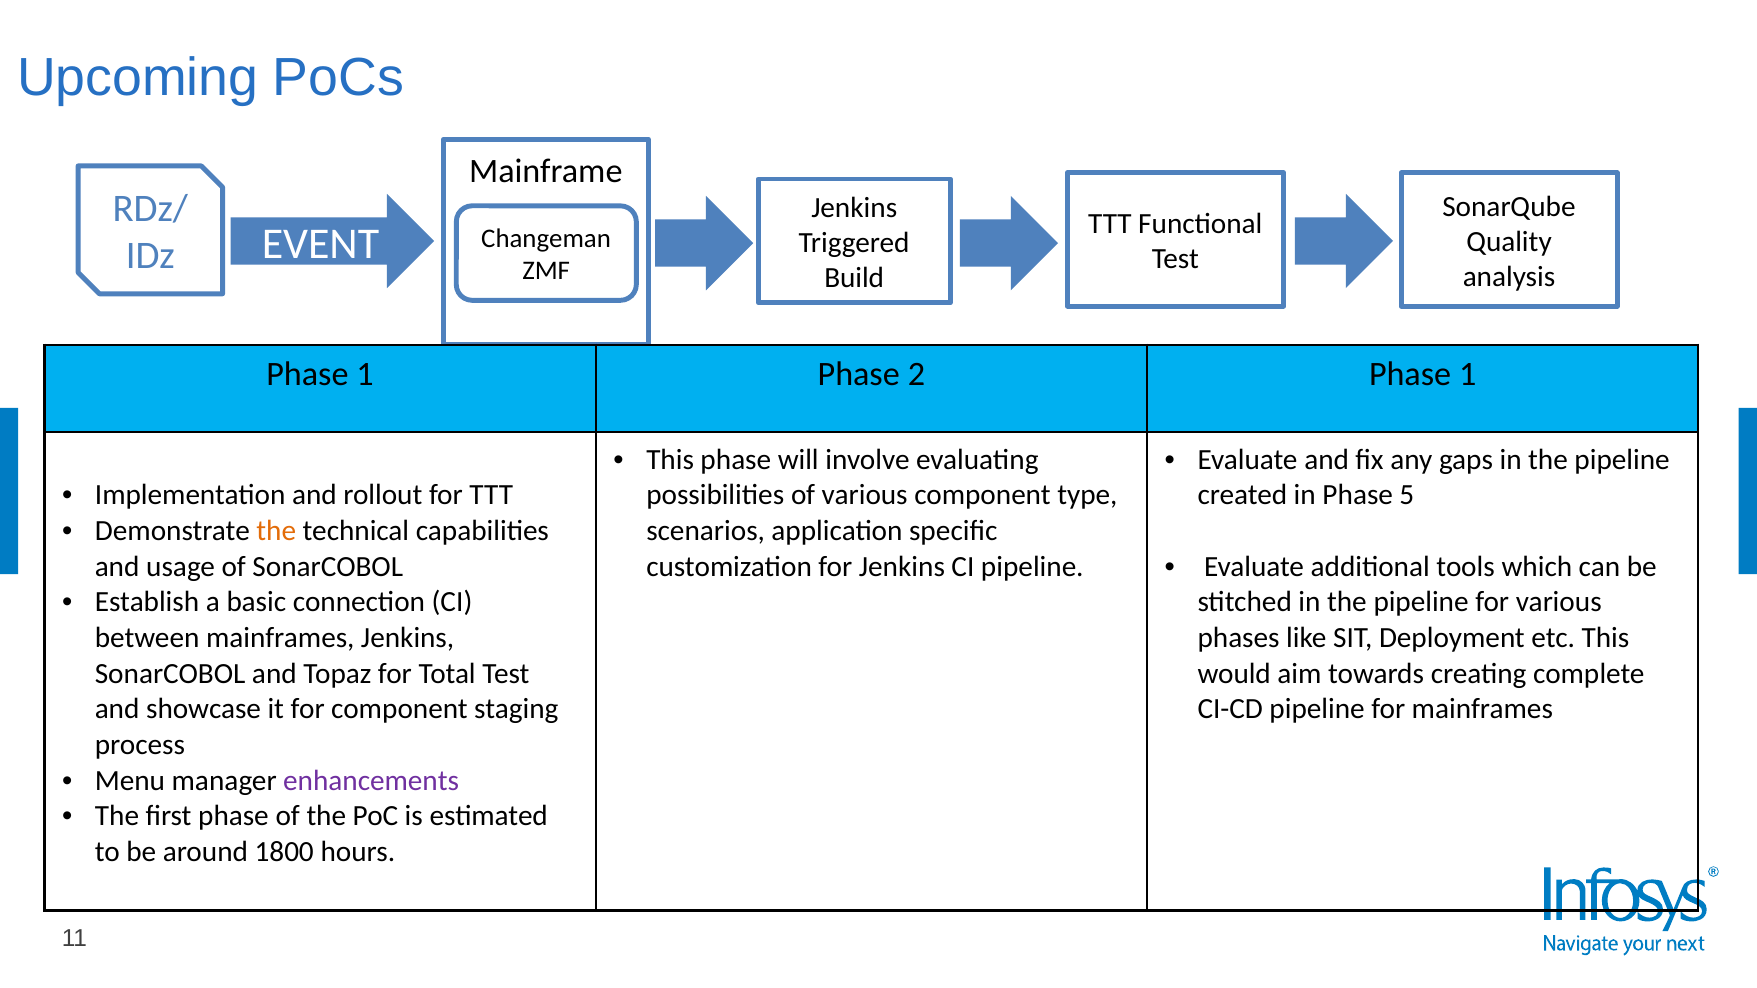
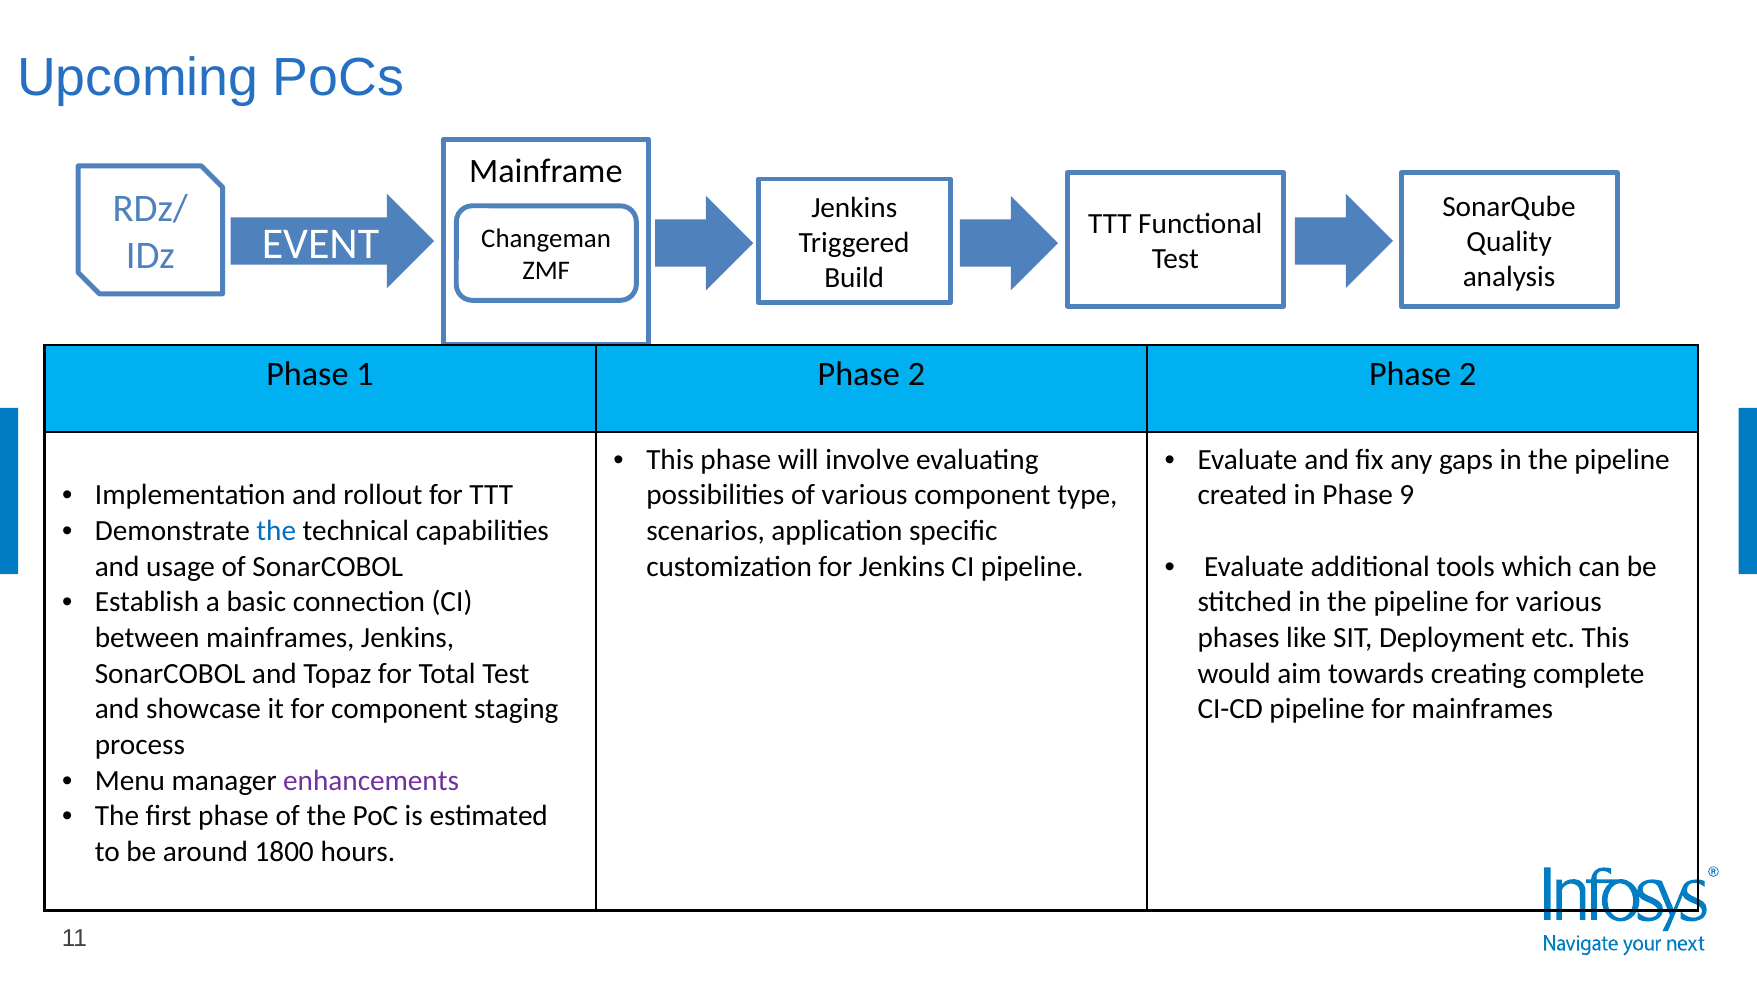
2 Phase 1: 1 -> 2 (1468, 375)
5: 5 -> 9 (1407, 495)
the colour: orange -> blue (276, 531)
